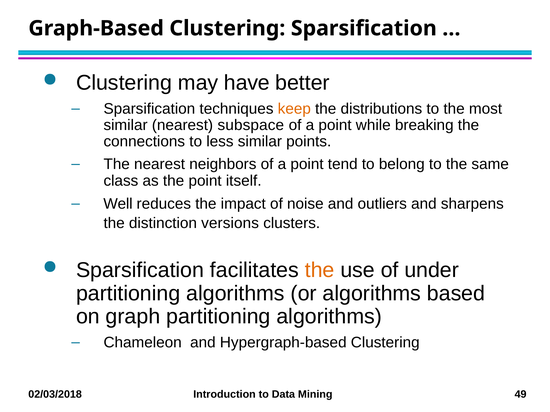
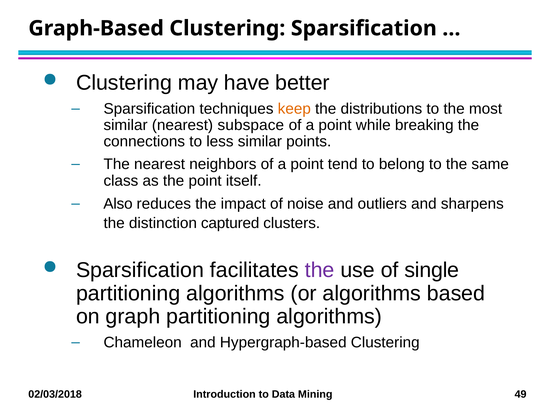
Well: Well -> Also (118, 204)
versions: versions -> captured (230, 223)
the colour: orange -> purple (320, 271)
under: under -> single (432, 271)
